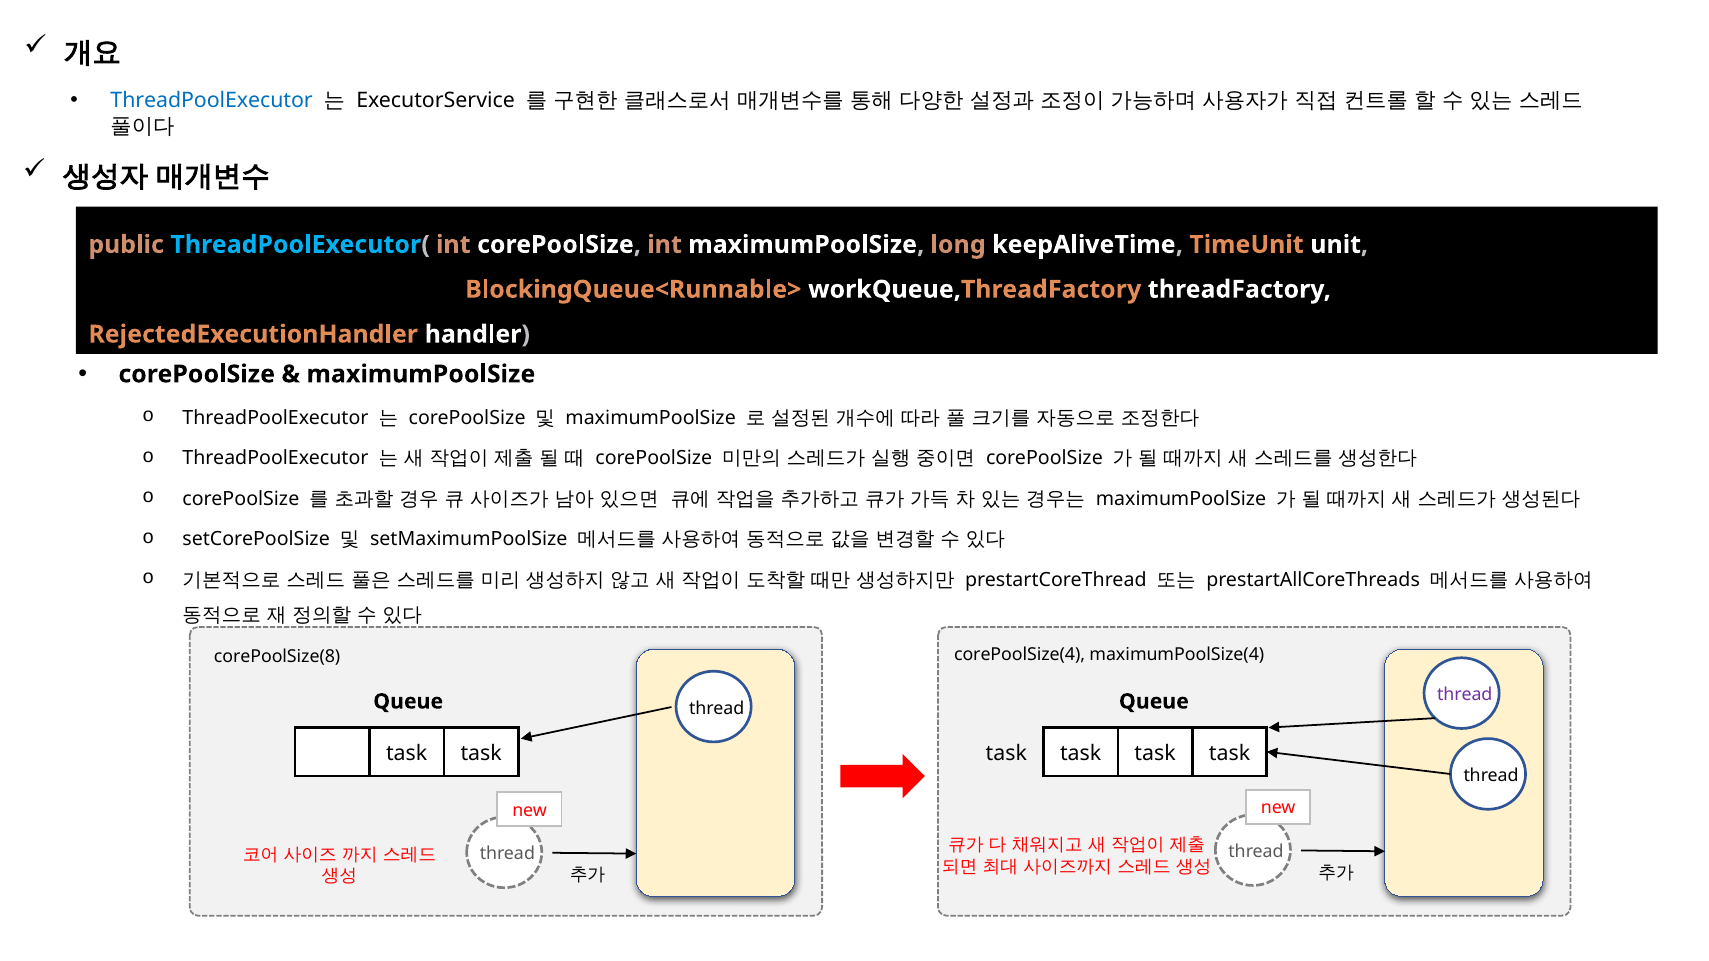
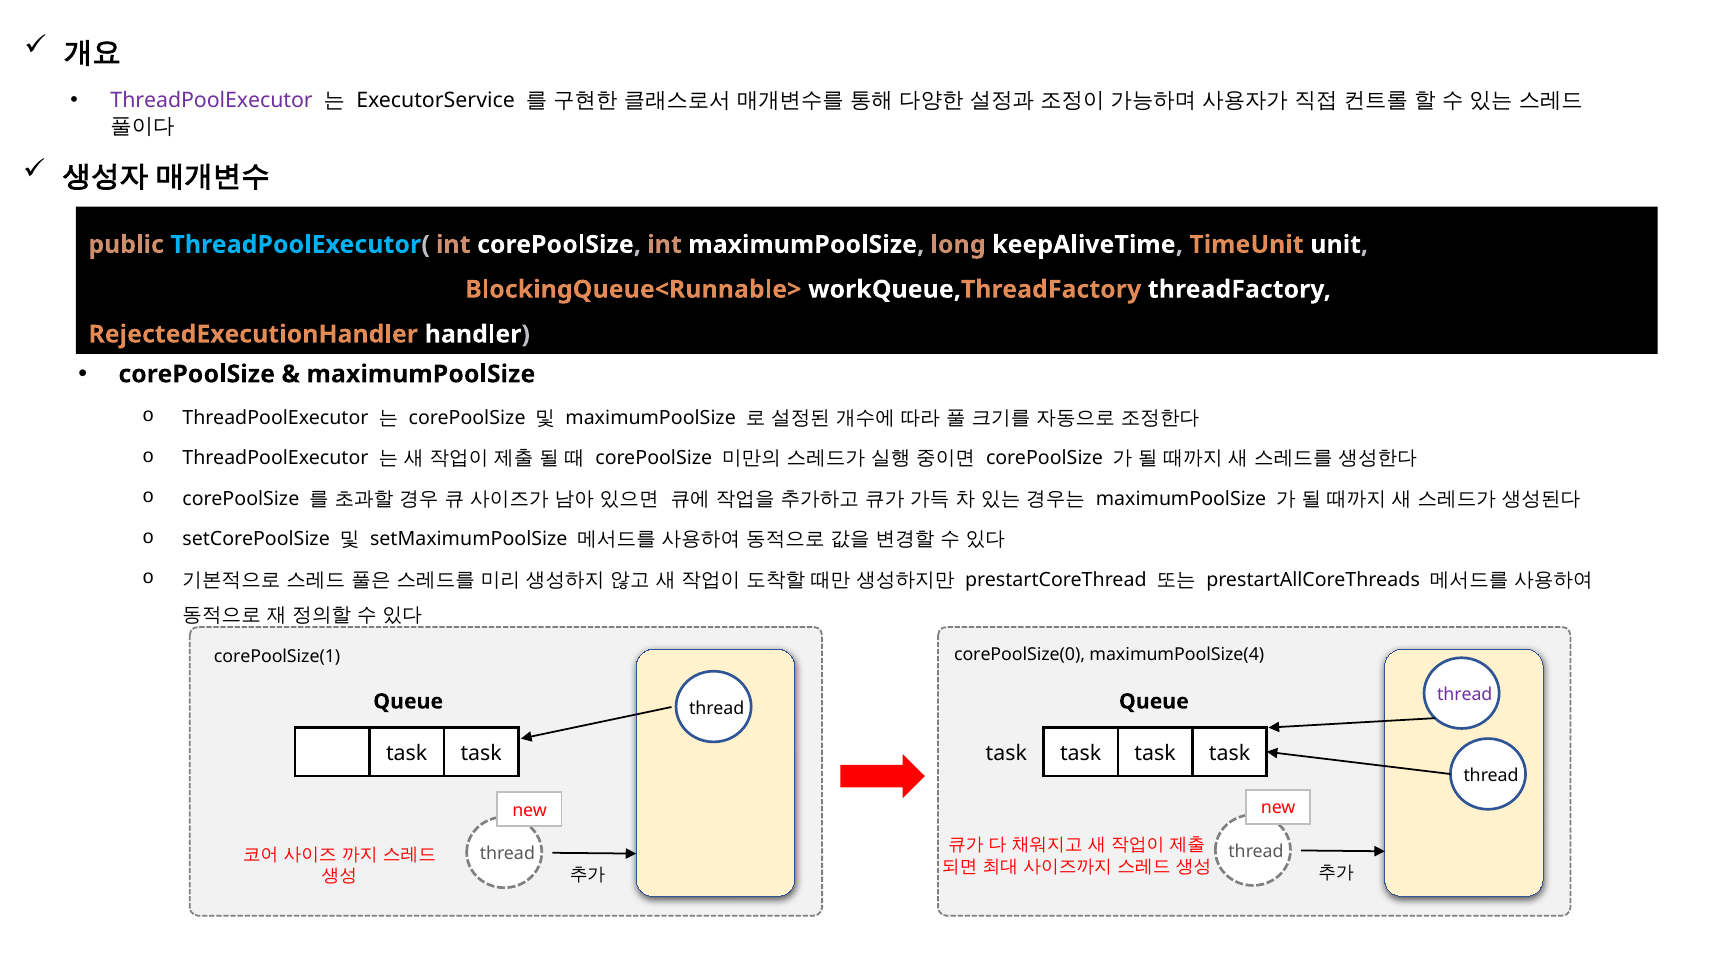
ThreadPoolExecutor colour: blue -> purple (212, 101)
corePoolSize(4: corePoolSize(4 -> corePoolSize(0 (1020, 655)
corePoolSize(8: corePoolSize(8 -> corePoolSize(1 (277, 657)
